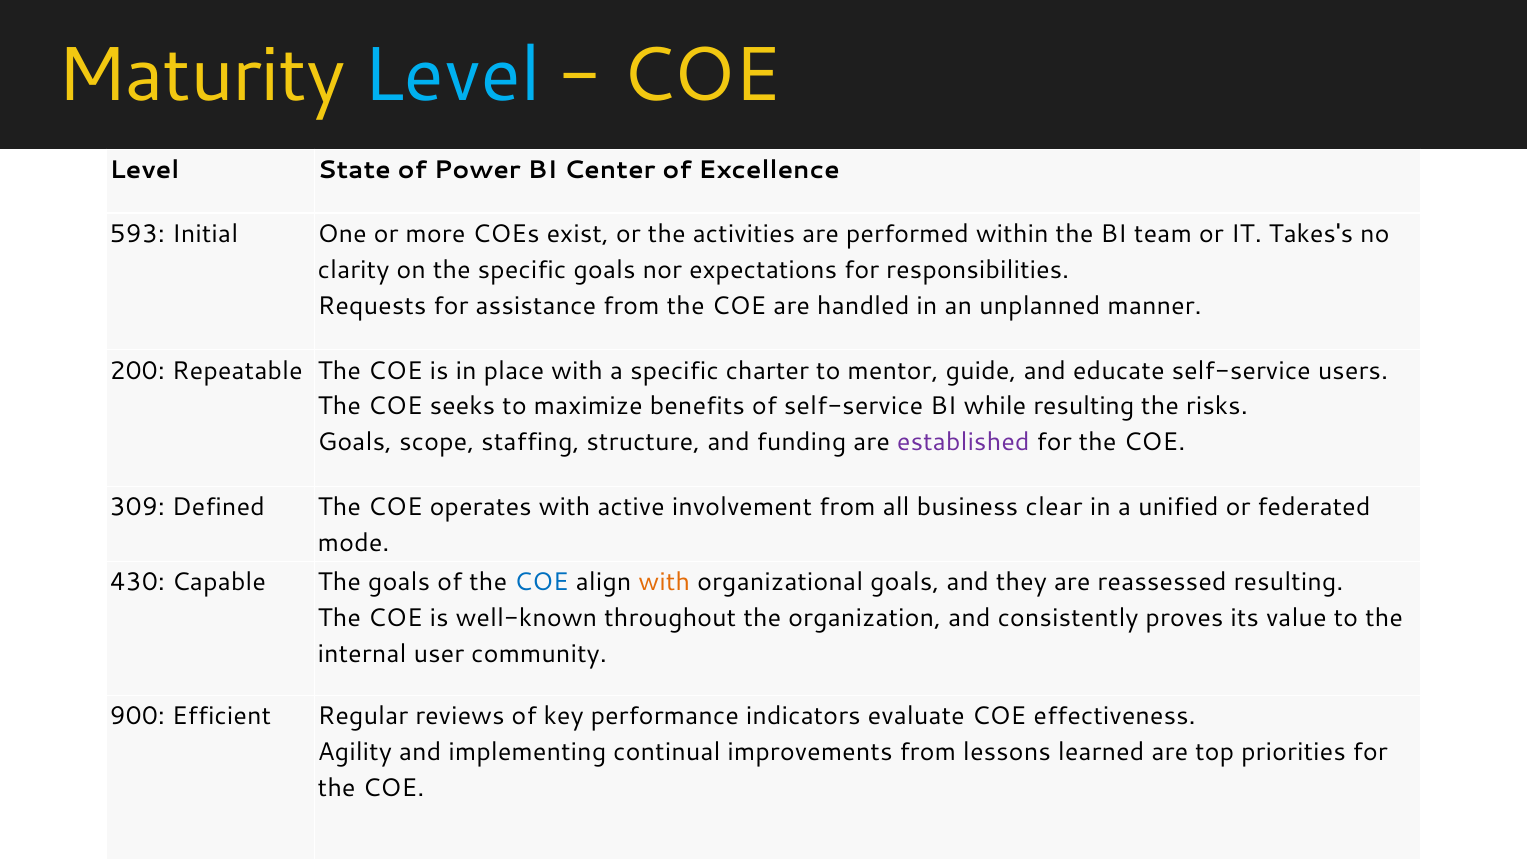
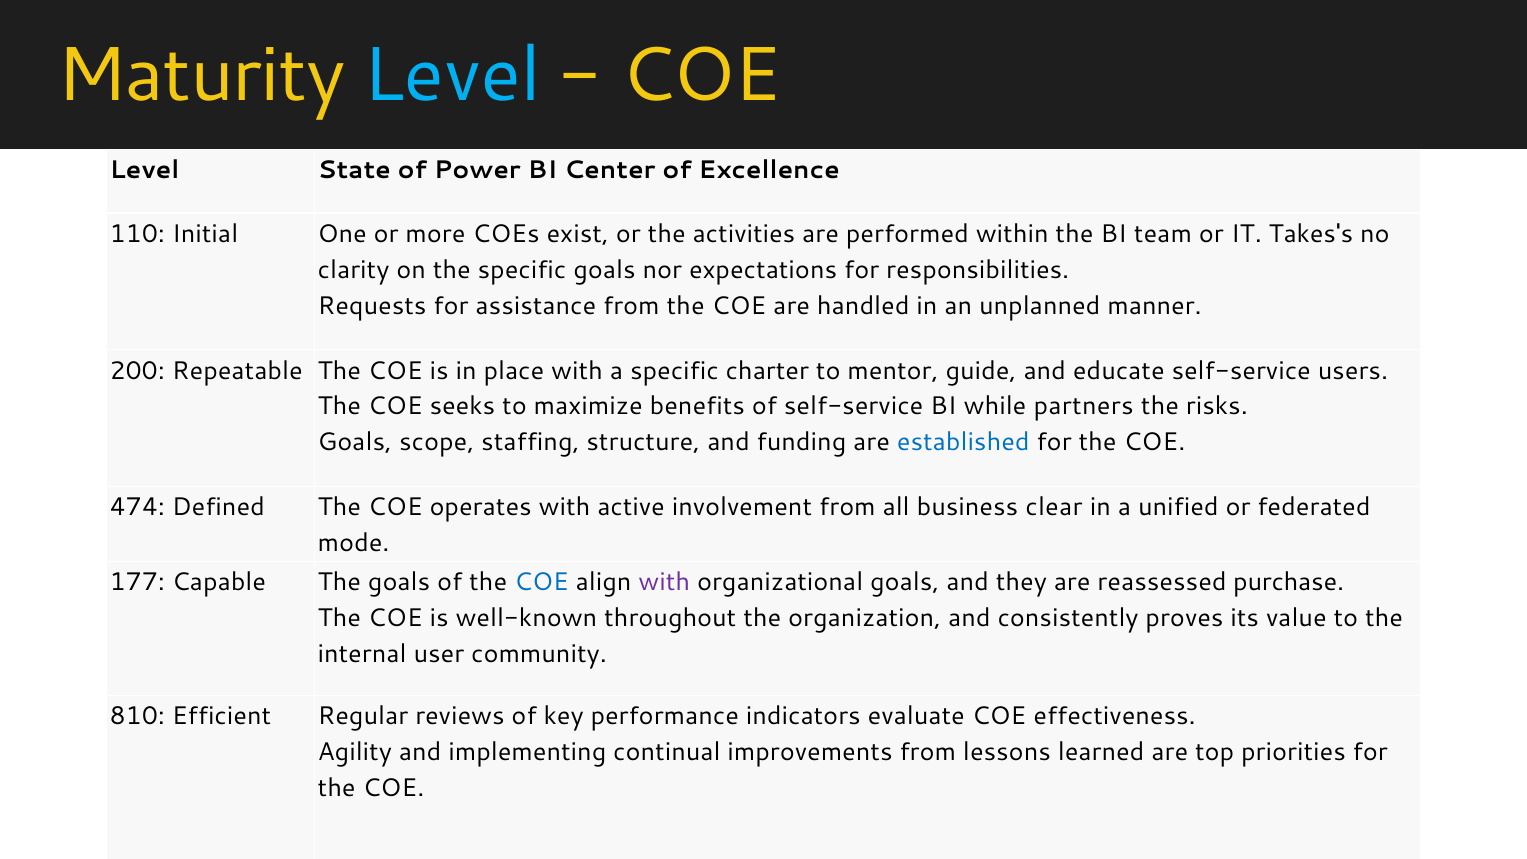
593: 593 -> 110 (137, 234)
while resulting: resulting -> partners (1084, 407)
established colour: purple -> blue (963, 442)
309: 309 -> 474 (137, 507)
430: 430 -> 177 (137, 582)
with colour: orange -> purple (664, 582)
reassessed resulting: resulting -> purchase (1289, 582)
900: 900 -> 810 (137, 716)
